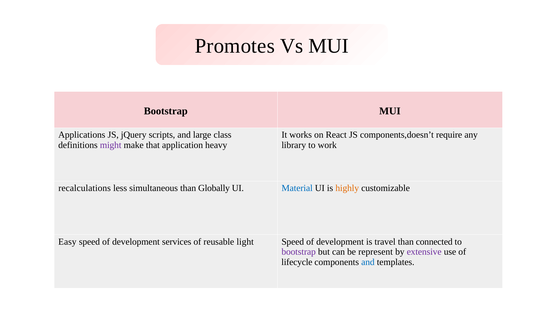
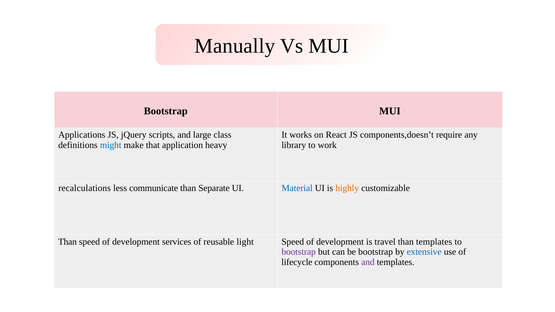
Promotes: Promotes -> Manually (235, 46)
might colour: purple -> blue (111, 145)
simultaneous: simultaneous -> communicate (154, 188)
Globally: Globally -> Separate (214, 188)
Easy: Easy -> Than (68, 242)
than connected: connected -> templates (434, 242)
be represent: represent -> bootstrap (376, 252)
extensive colour: purple -> blue (424, 252)
and colour: blue -> purple (368, 262)
